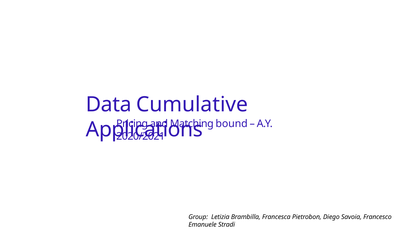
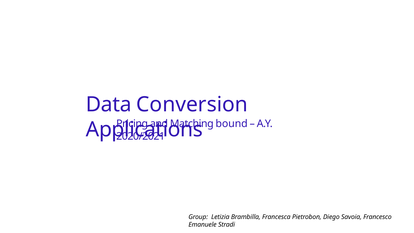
Cumulative: Cumulative -> Conversion (192, 104)
